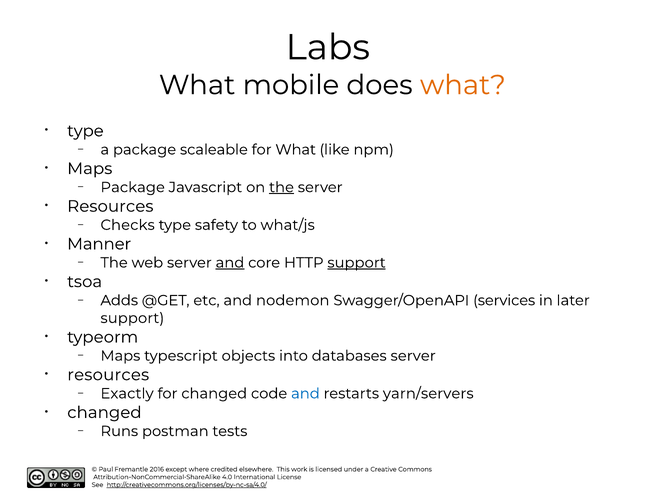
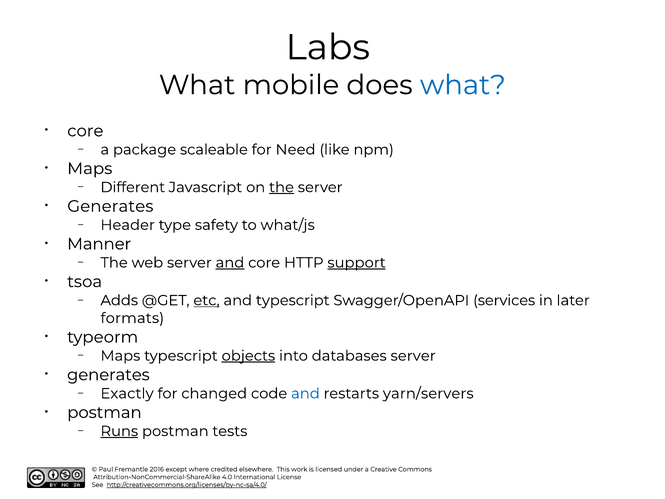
what colour: orange -> blue (463, 85)
type: type -> core (85, 131)
for What: What -> Need (296, 150)
Package: Package -> Different (133, 187)
Resources: Resources -> Generates (110, 206)
Checks: Checks -> Header (128, 225)
etc underline: none -> present (206, 300)
and nodemon: nodemon -> typescript (293, 300)
support: support -> formats (132, 318)
objects underline: none -> present (248, 356)
resources: resources -> generates (108, 375)
changed: changed -> postman (104, 412)
Runs underline: none -> present (119, 431)
